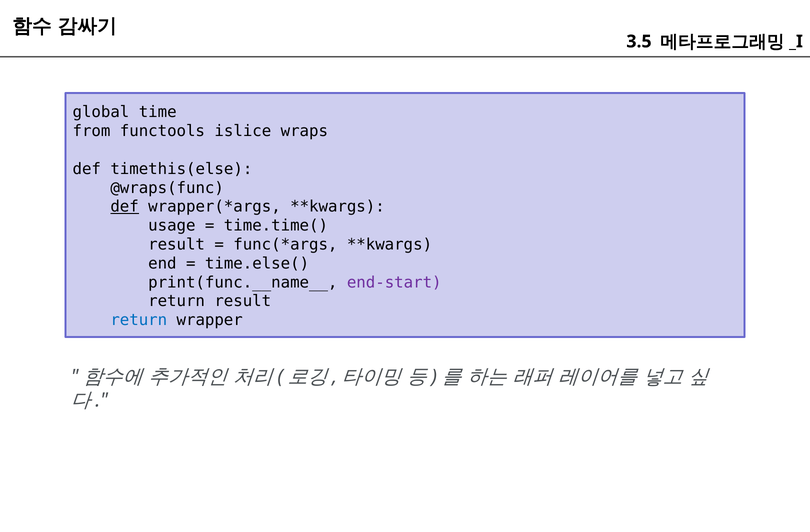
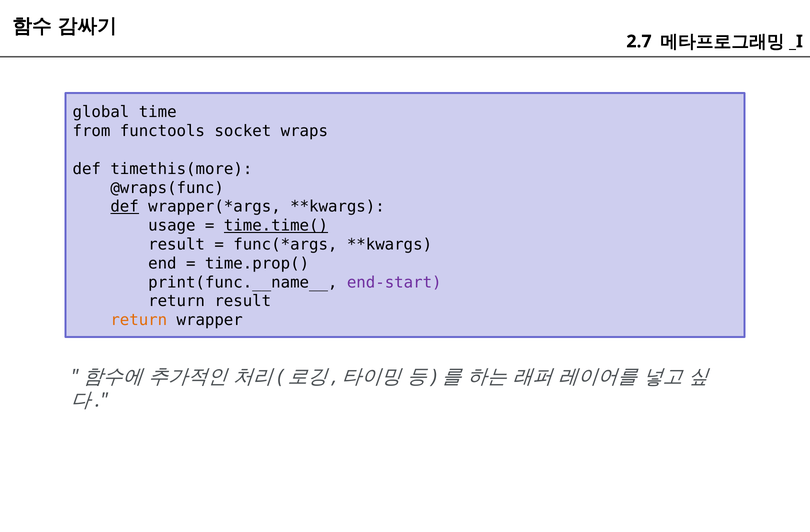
3.5: 3.5 -> 2.7 (639, 42)
islice: islice -> socket (243, 131)
timethis(else: timethis(else -> timethis(more (181, 169)
time.time( underline: none -> present (276, 226)
time.else(: time.else( -> time.prop( (257, 263)
return colour: blue -> orange (139, 320)
